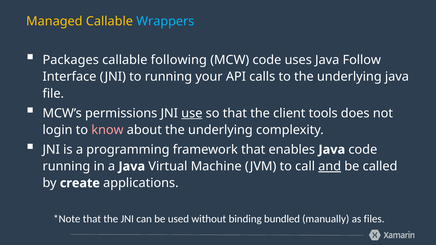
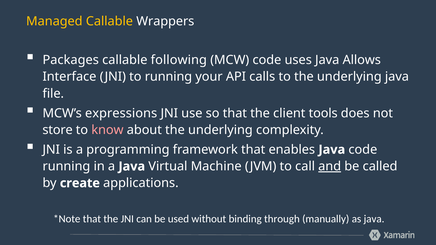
Wrappers colour: light blue -> white (165, 21)
Follow: Follow -> Allows (362, 60)
permissions: permissions -> expressions (121, 113)
use underline: present -> none (192, 113)
login: login -> store (58, 130)
bundled: bundled -> through (282, 219)
as files: files -> java (374, 219)
